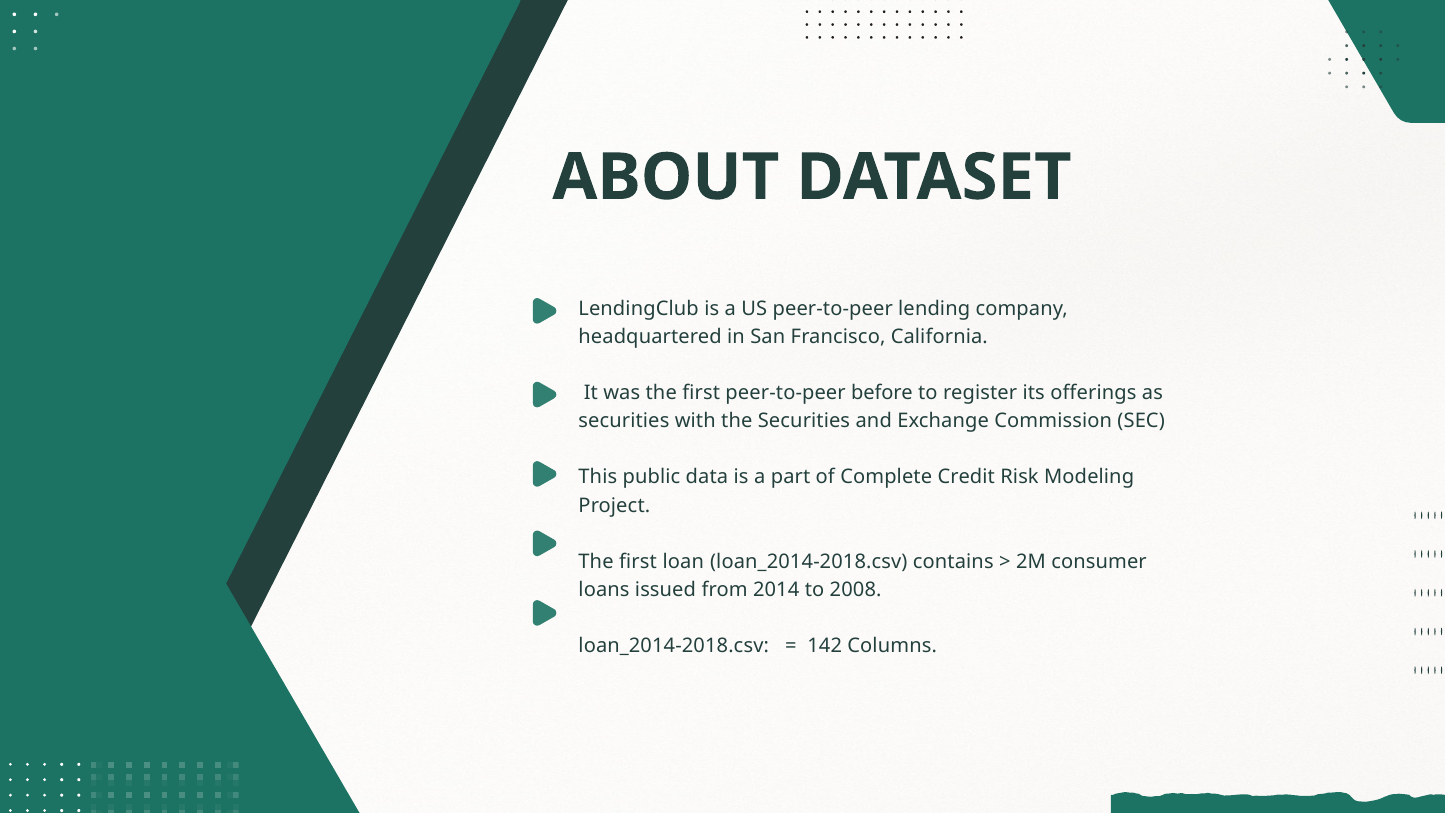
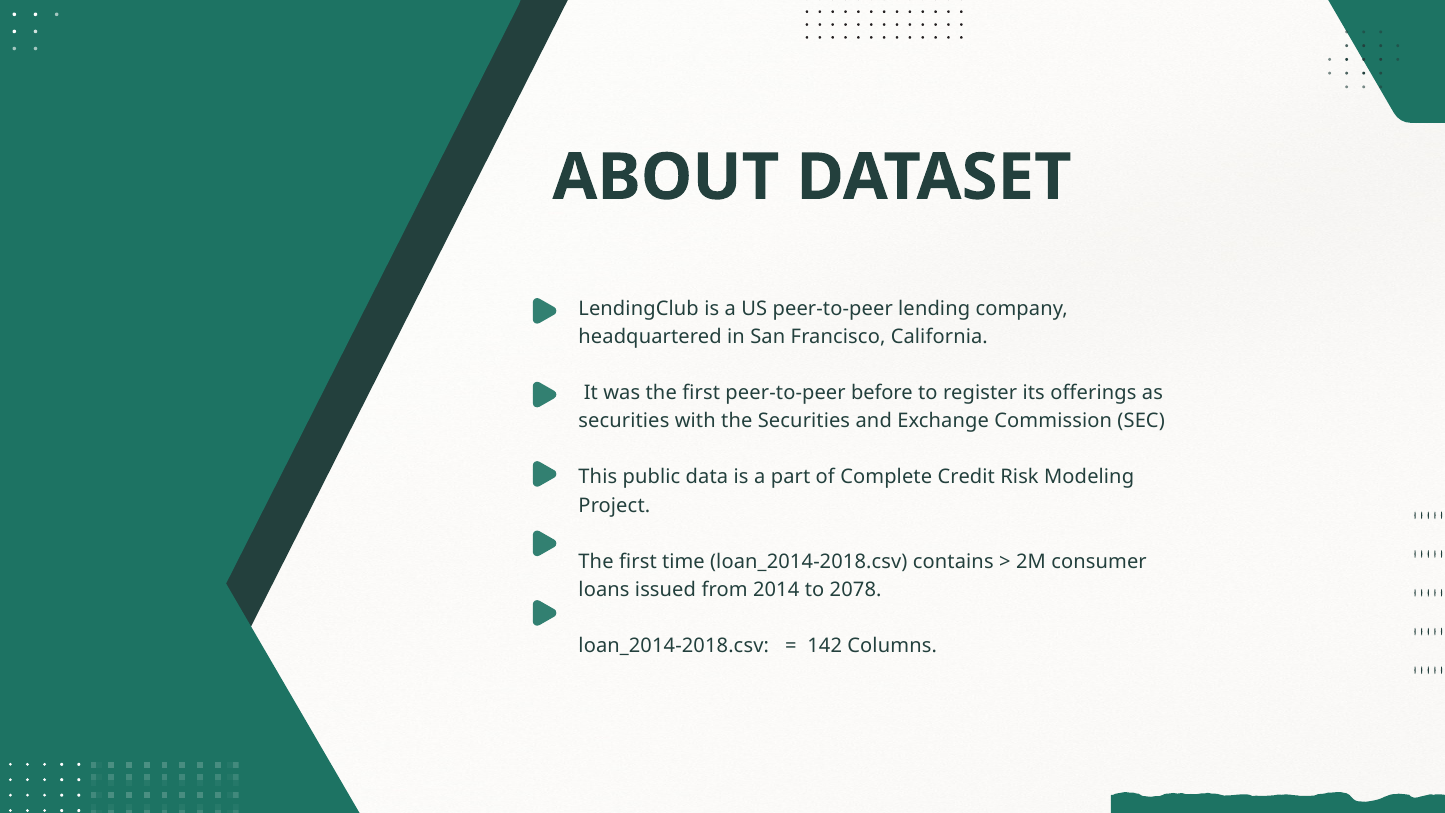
loan: loan -> time (683, 561)
2008: 2008 -> 2078 (856, 590)
